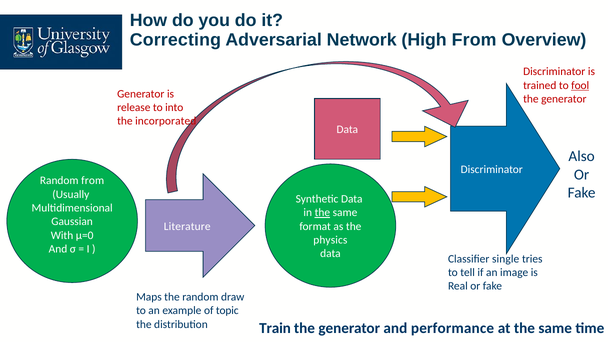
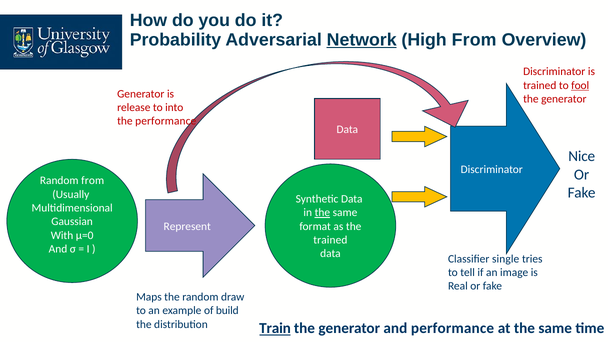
Correcting: Correcting -> Probability (176, 40)
Network underline: none -> present (362, 40)
the incorporated: incorporated -> performance (166, 121)
Also: Also -> Nice (582, 156)
Literature: Literature -> Represent (187, 226)
physics: physics -> trained (330, 240)
topic: topic -> build (227, 311)
Train underline: none -> present (275, 328)
